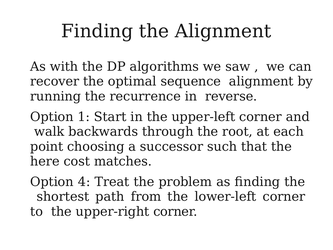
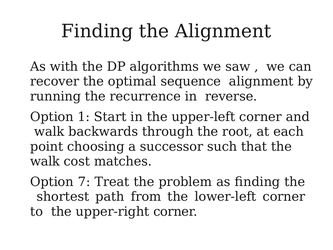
here: here -> walk (45, 161)
4: 4 -> 7 (84, 182)
